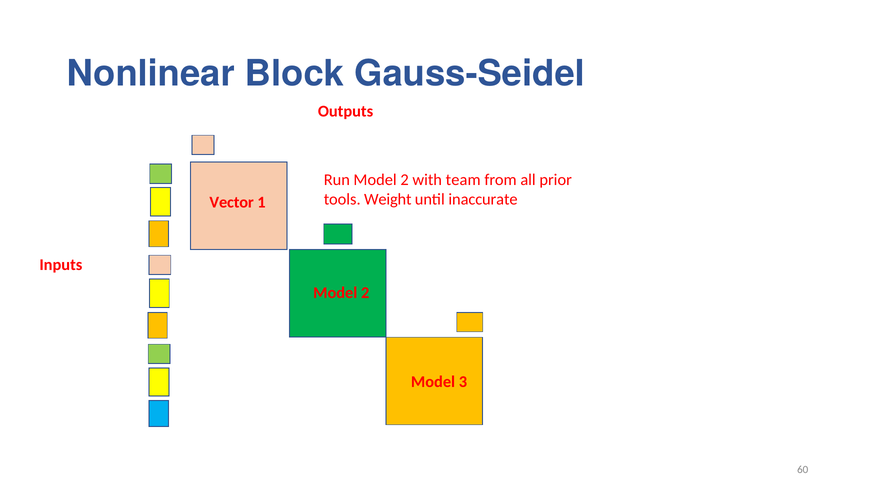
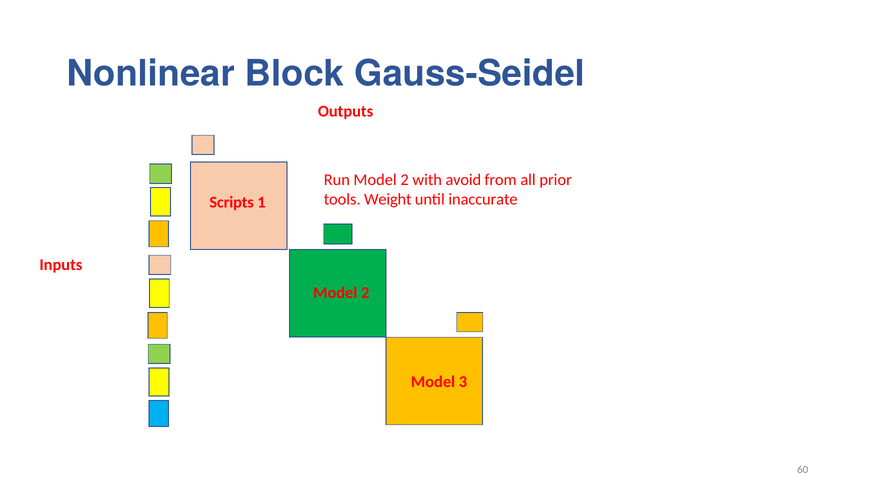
team: team -> avoid (463, 180)
Vector: Vector -> Scripts (232, 202)
